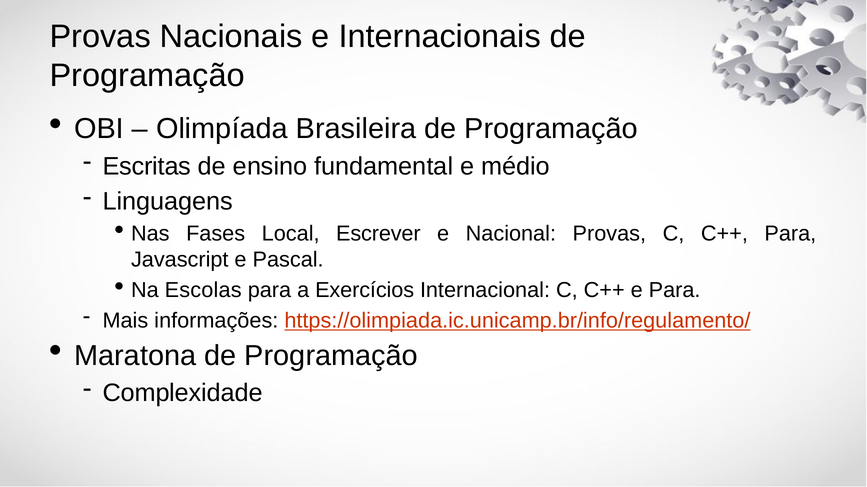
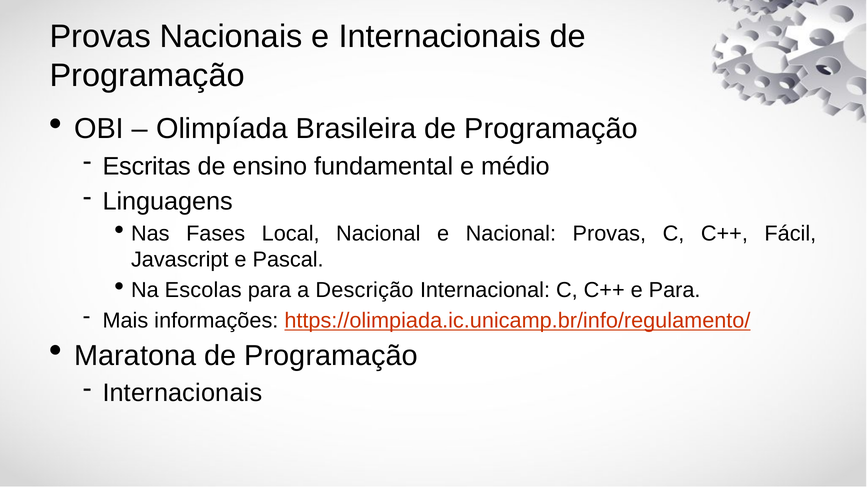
Local Escrever: Escrever -> Nacional (378, 234)
C++ Para: Para -> Fácil (790, 234)
Exercícios: Exercícios -> Descrição (364, 290)
Complexidade: Complexidade -> Internacionais (182, 393)
